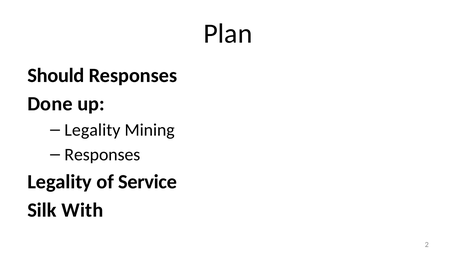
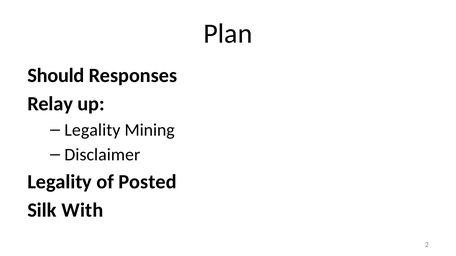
Done: Done -> Relay (50, 104)
Responses: Responses -> Disclaimer (102, 155)
Service: Service -> Posted (148, 182)
